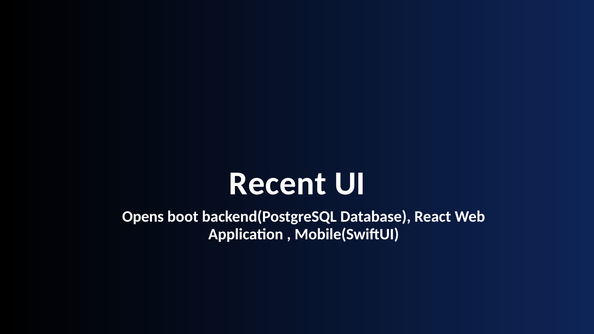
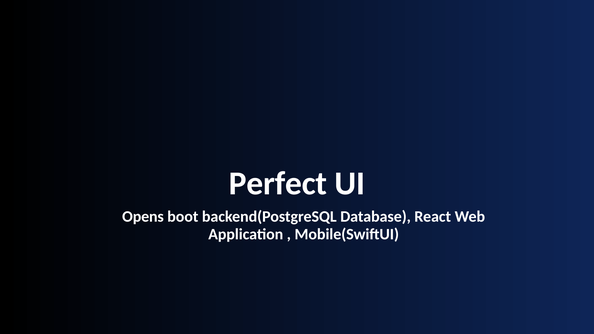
Recent: Recent -> Perfect (278, 183)
